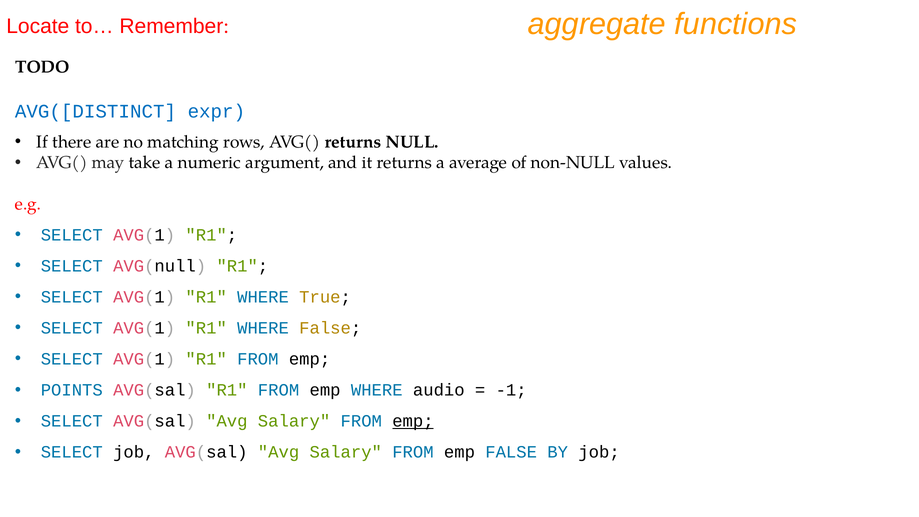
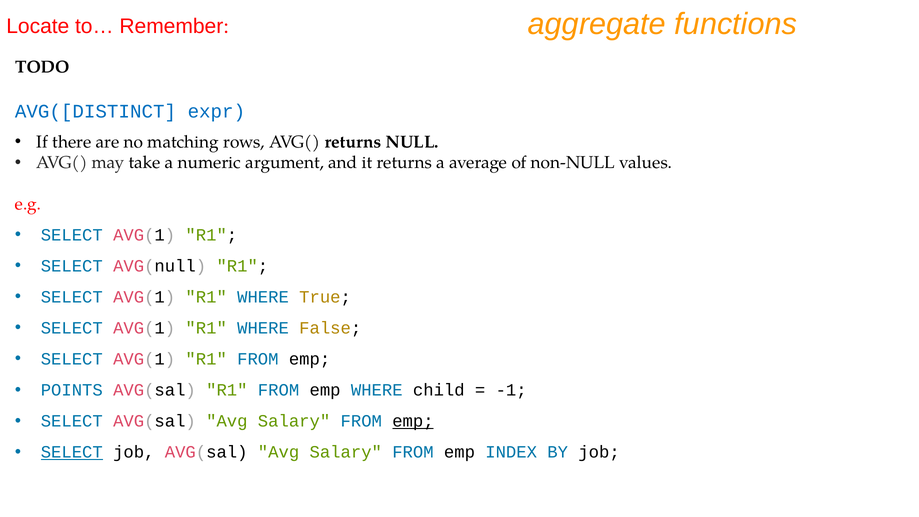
audio: audio -> child (439, 390)
SELECT underline: none -> present (72, 452)
emp FALSE: FALSE -> INDEX (511, 452)
